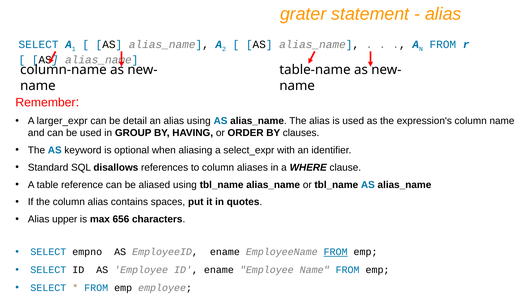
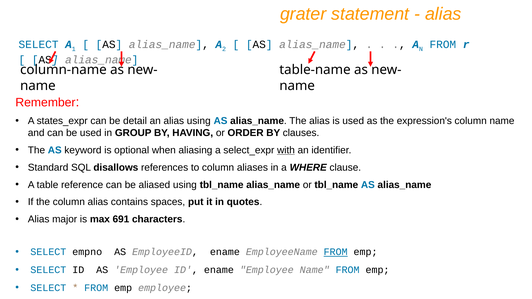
larger_expr: larger_expr -> states_expr (62, 121)
with underline: none -> present (286, 150)
upper: upper -> major (65, 219)
656: 656 -> 691 (121, 219)
